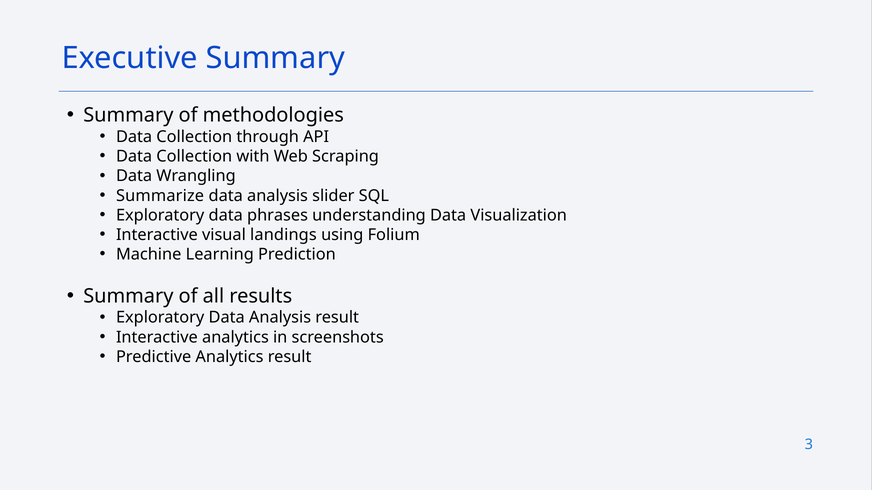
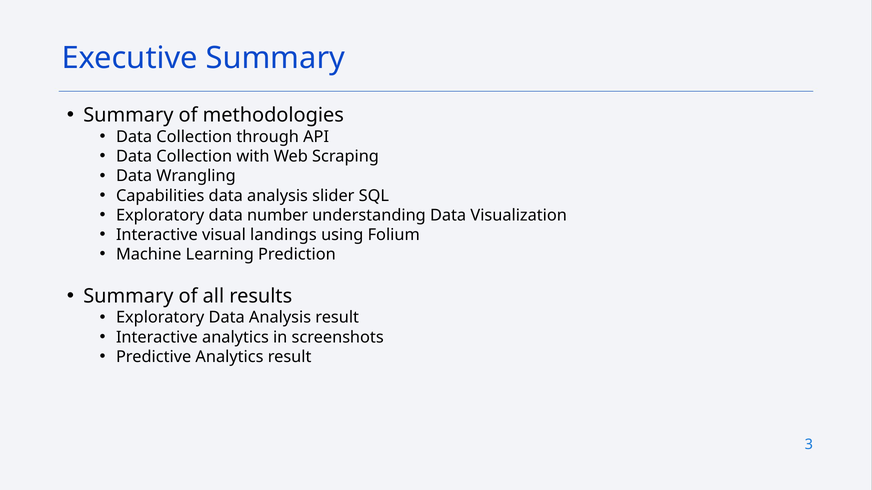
Summarize: Summarize -> Capabilities (160, 196)
phrases: phrases -> number (278, 215)
